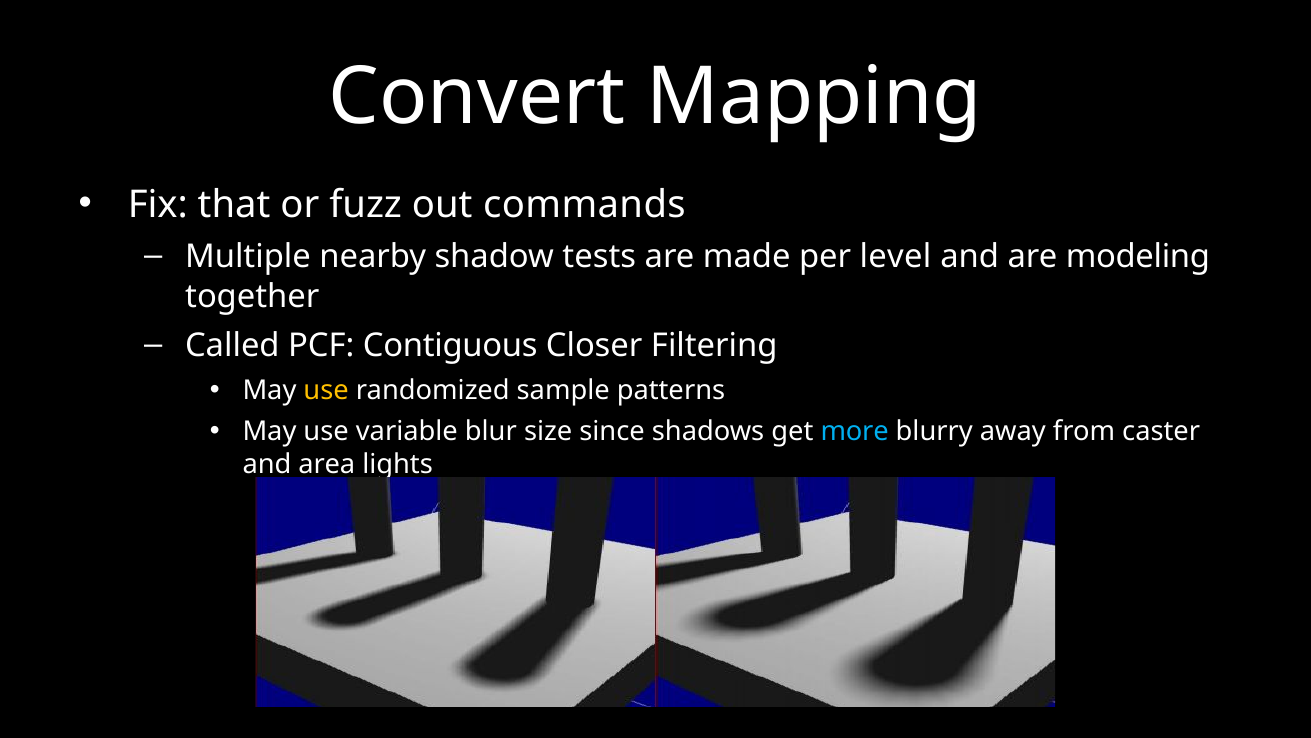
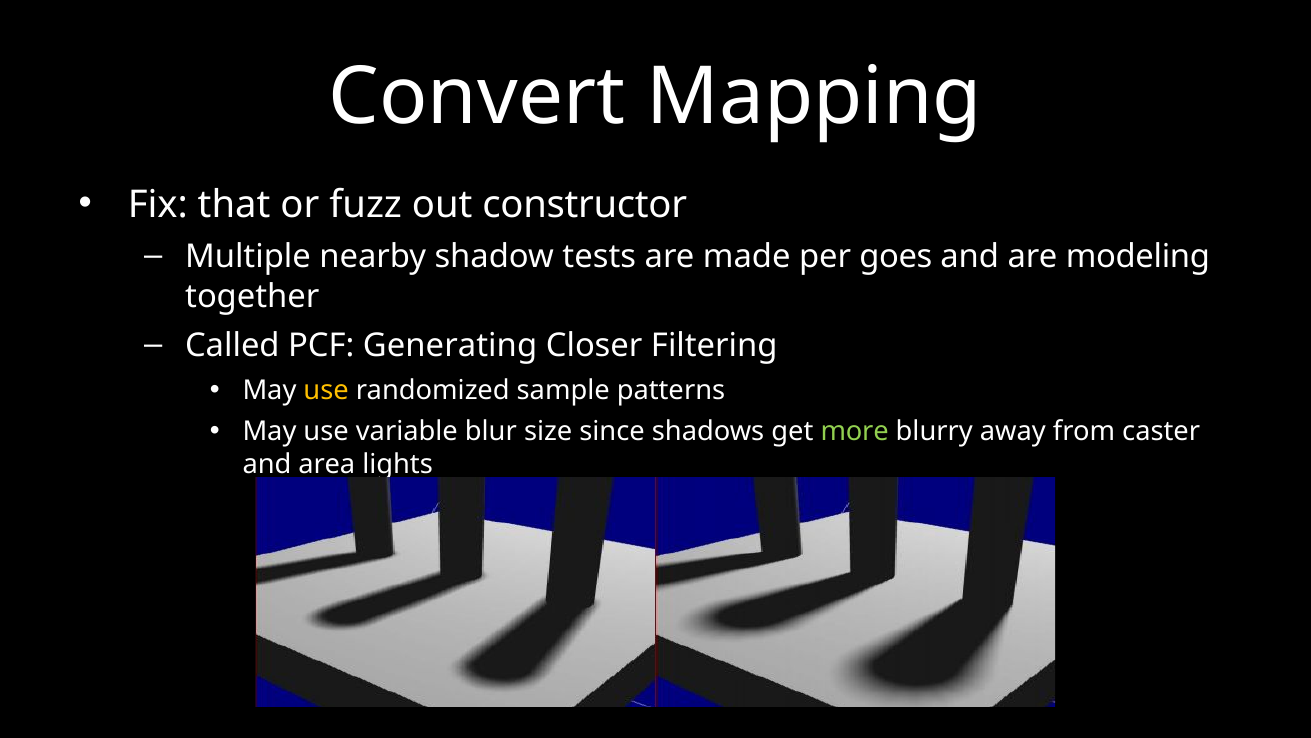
commands: commands -> constructor (585, 204)
level: level -> goes (896, 257)
Contiguous: Contiguous -> Generating (450, 346)
more colour: light blue -> light green (855, 431)
